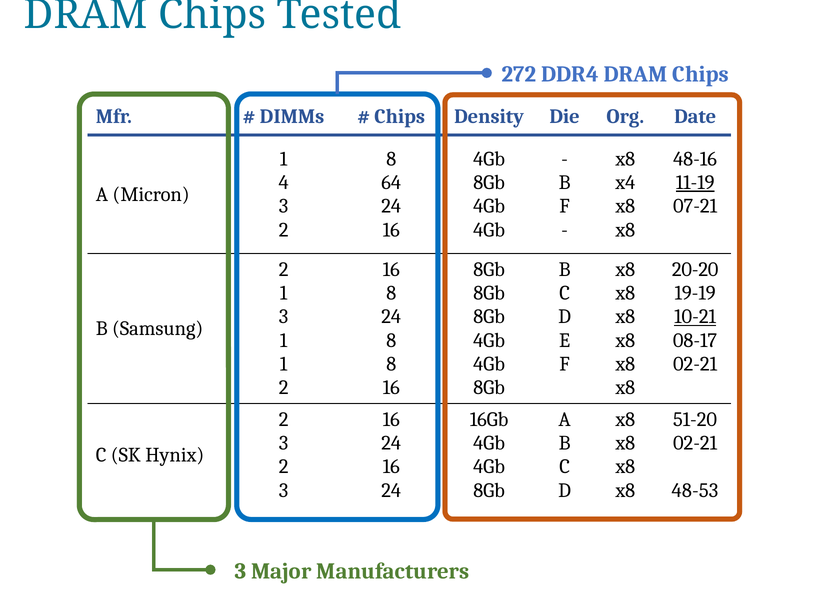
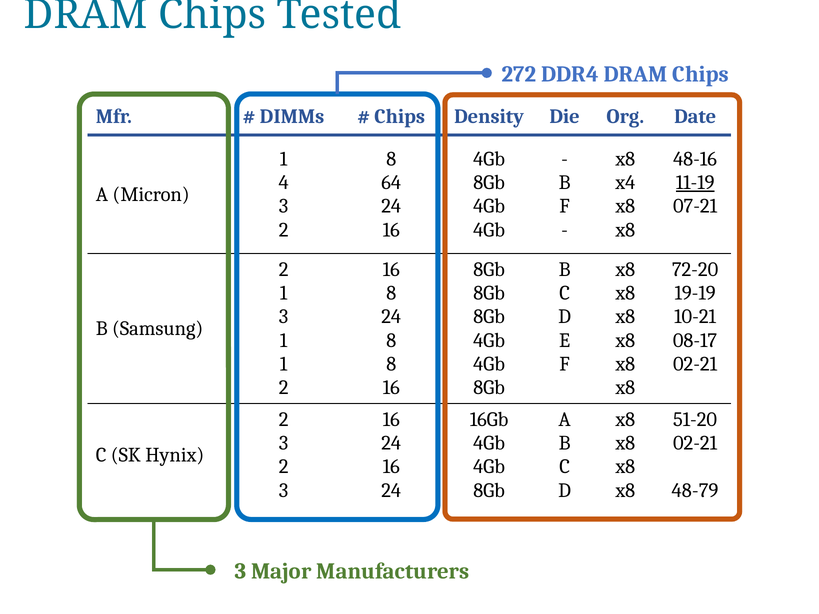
20-20: 20-20 -> 72-20 (695, 270)
10-21 underline: present -> none (695, 317)
48-53: 48-53 -> 48-79 (695, 491)
